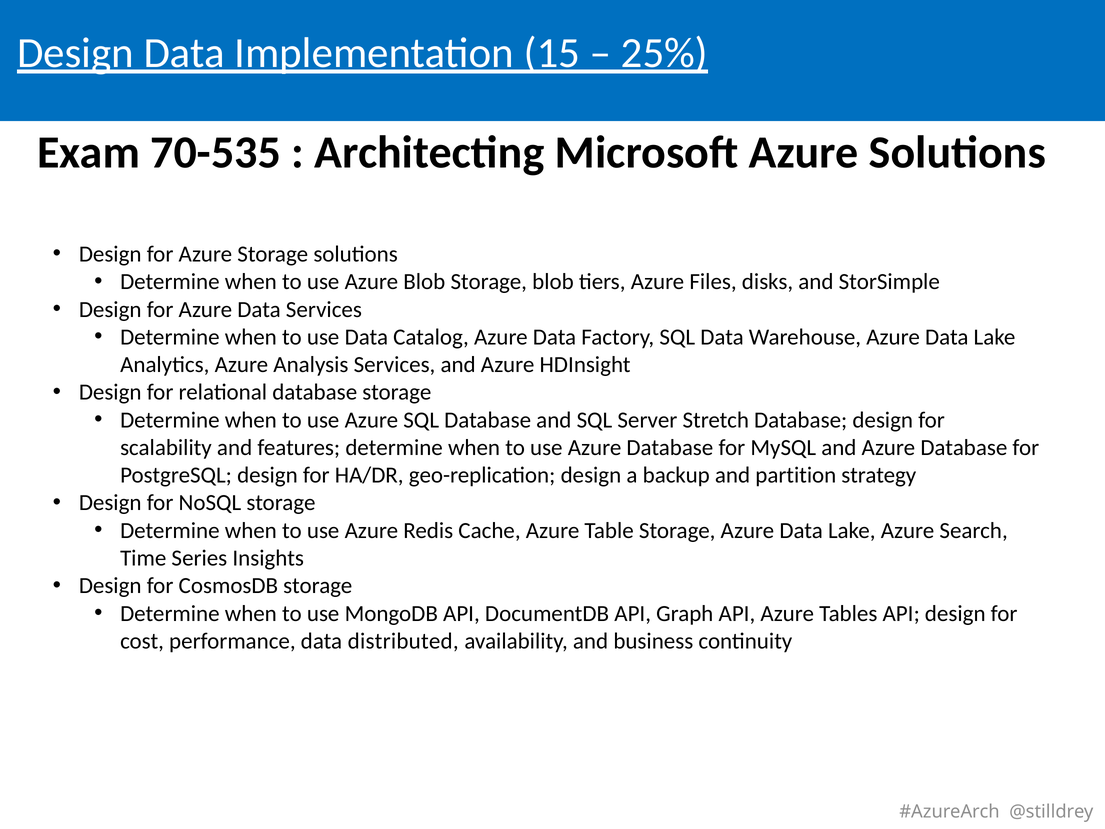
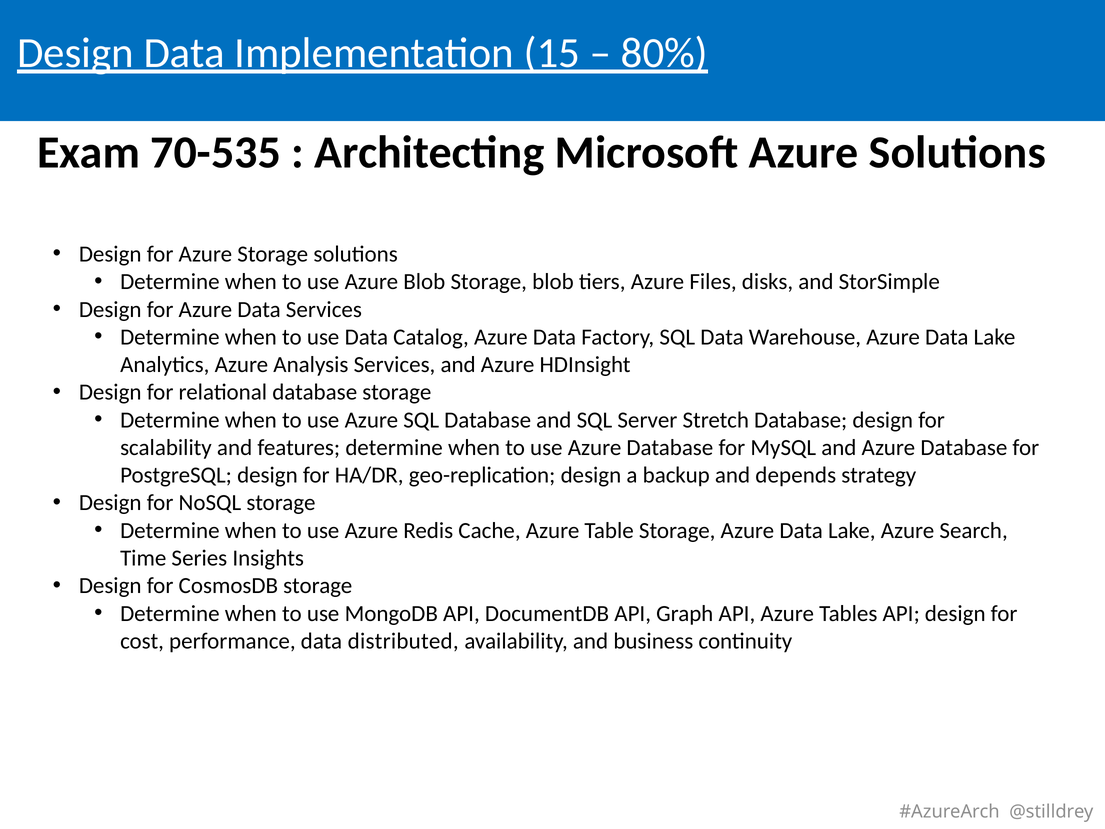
25%: 25% -> 80% (664, 53)
partition: partition -> depends (796, 475)
